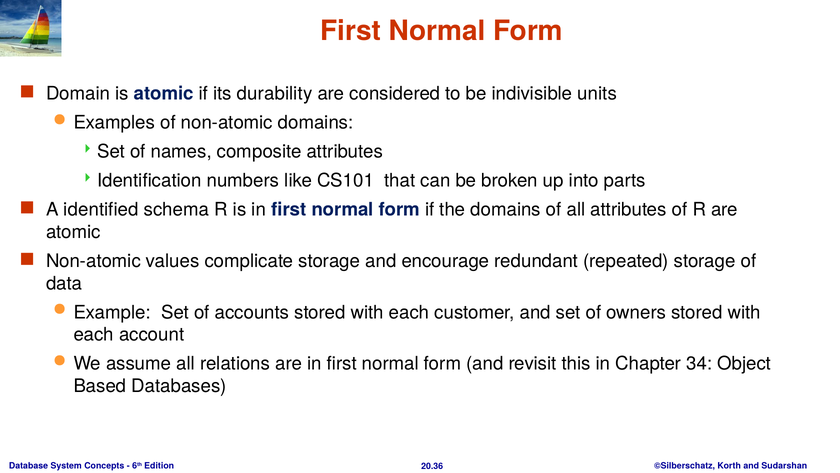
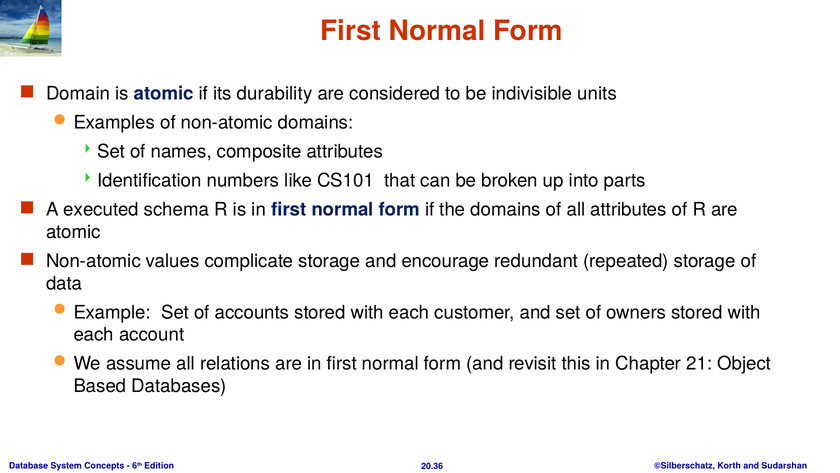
identified: identified -> executed (101, 209)
34: 34 -> 21 (699, 363)
